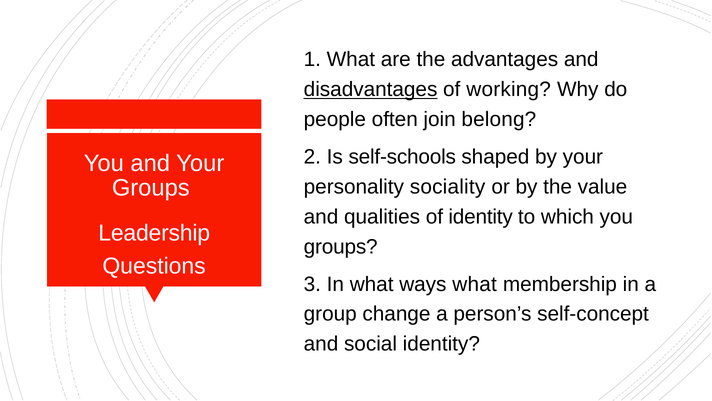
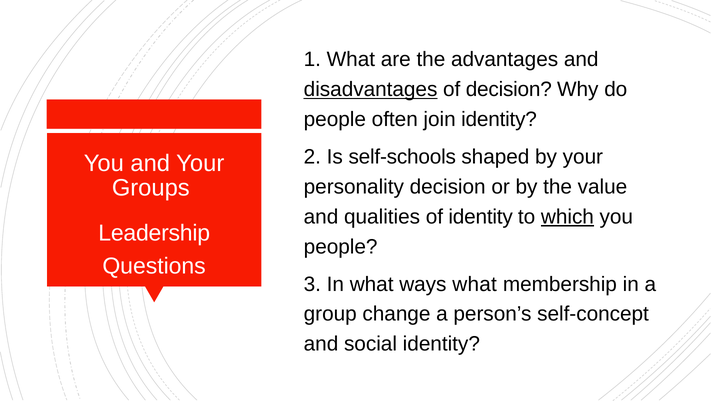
of working: working -> decision (509, 89)
join belong: belong -> identity (499, 119)
personality sociality: sociality -> decision (448, 187)
which underline: none -> present (567, 217)
groups: groups -> people (341, 246)
